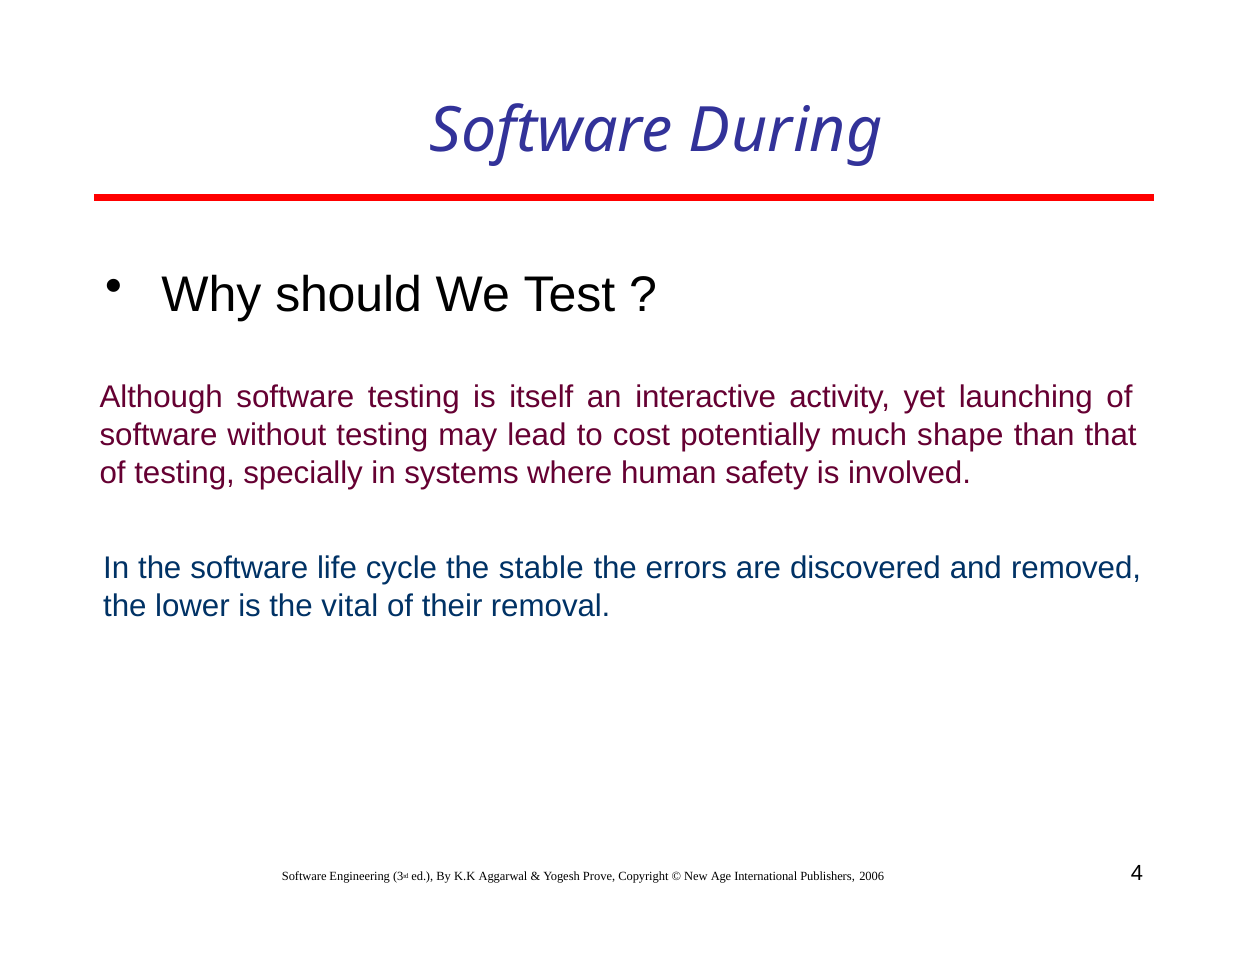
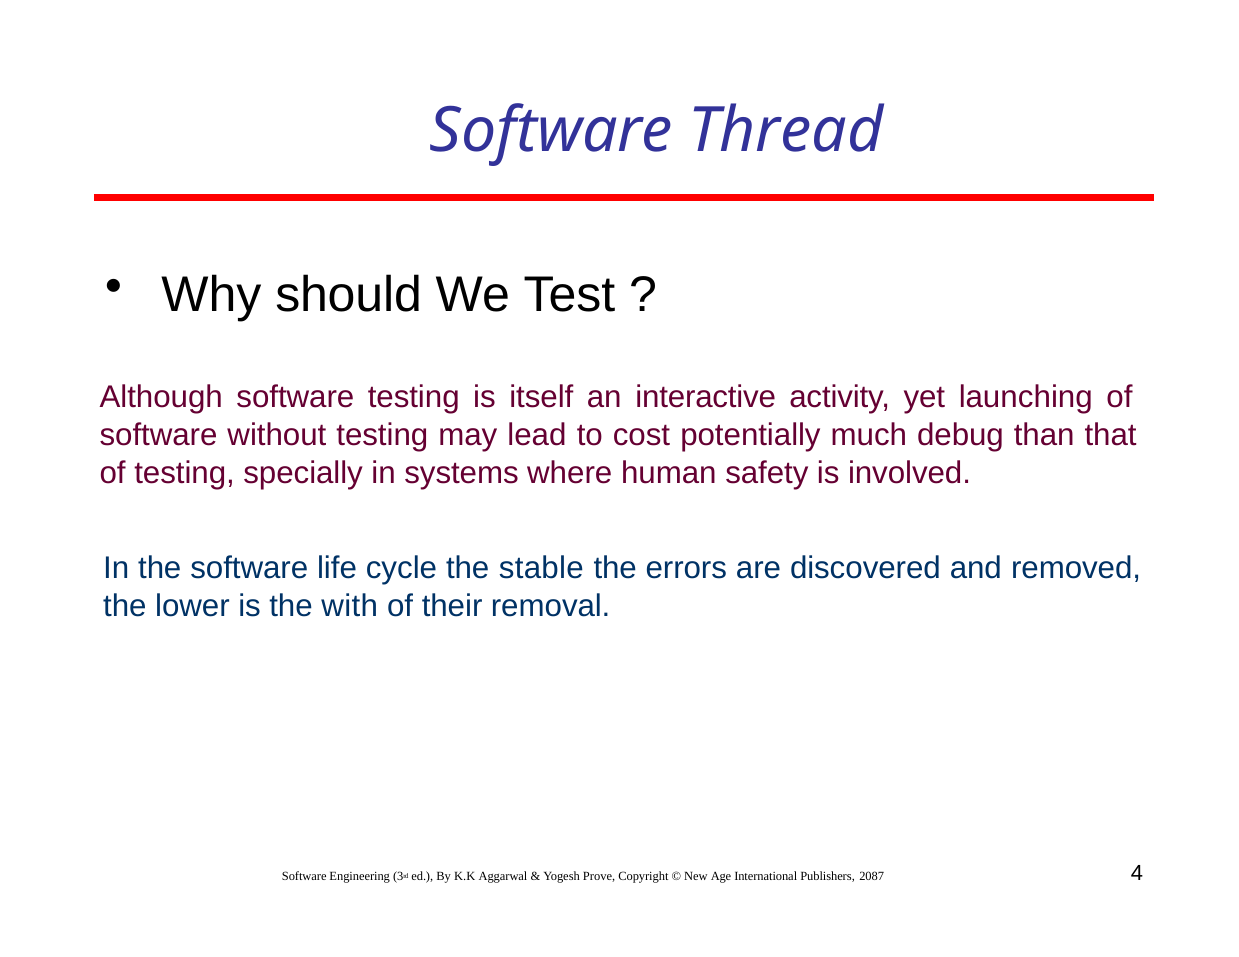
During: During -> Thread (786, 131)
shape: shape -> debug (960, 435)
vital: vital -> with (350, 606)
2006: 2006 -> 2087 (872, 877)
